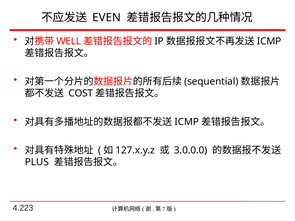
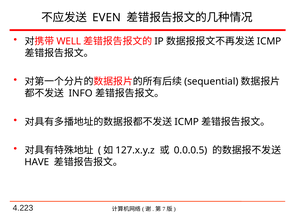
COST: COST -> INFO (81, 93)
3.0.0.0: 3.0.0.0 -> 0.0.0.5 (191, 150)
PLUS: PLUS -> HAVE (37, 162)
